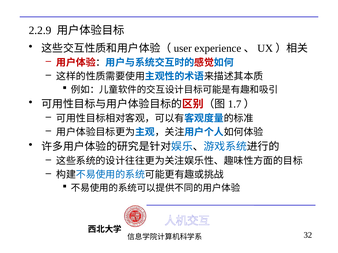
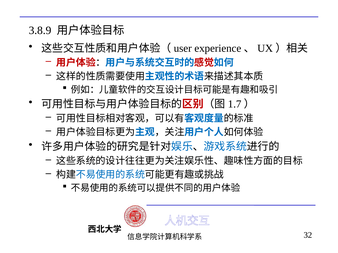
2.2.9: 2.2.9 -> 3.8.9 (40, 30)
